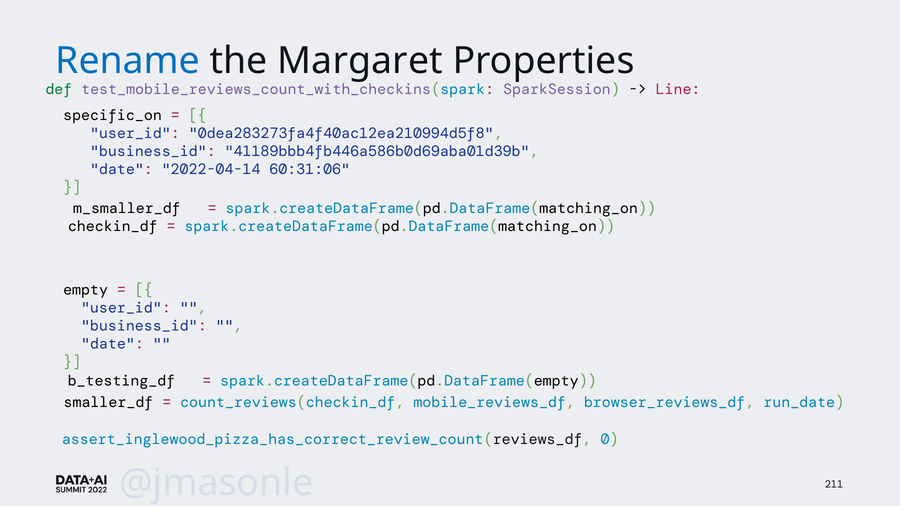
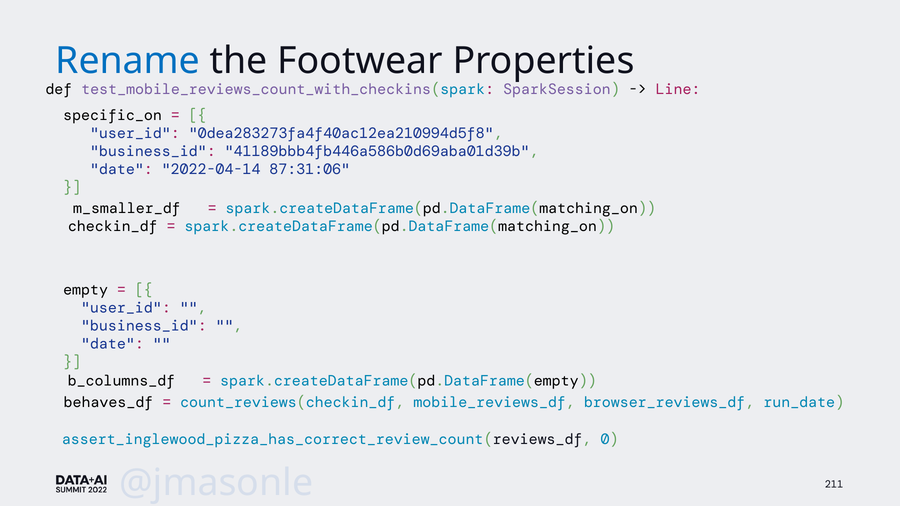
Margaret: Margaret -> Footwear (360, 61)
def colour: green -> black (59, 90)
60:31:06: 60:31:06 -> 87:31:06 (310, 169)
b_testing_df: b_testing_df -> b_columns_df (121, 381)
smaller_df: smaller_df -> behaves_df (108, 402)
